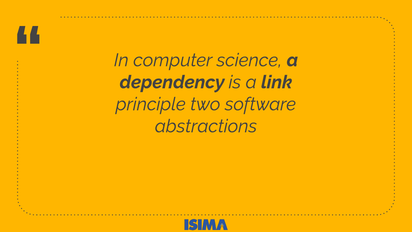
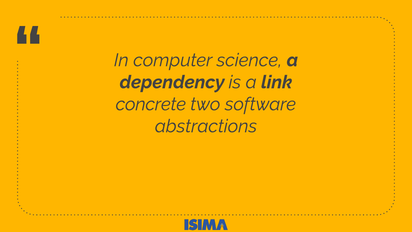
principle: principle -> concrete (151, 104)
